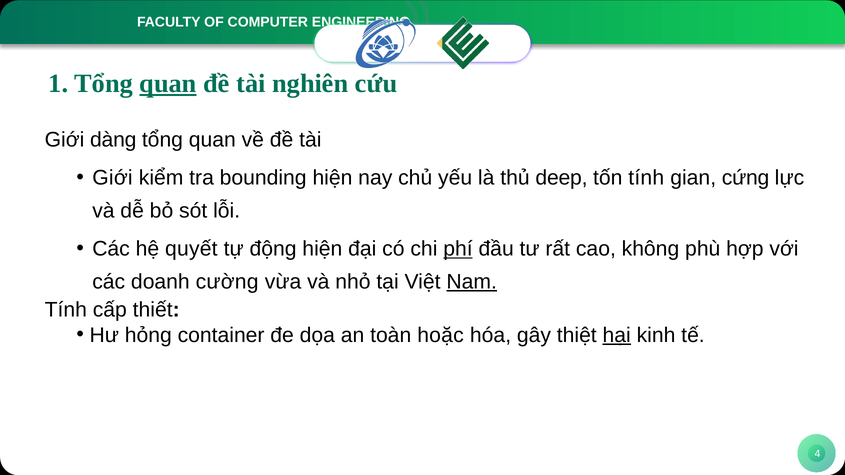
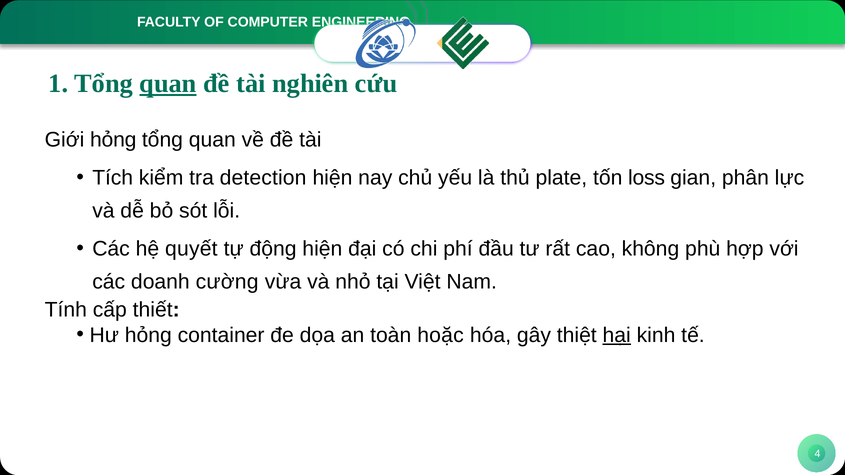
Giới dàng: dàng -> hỏng (113, 140)
Giới: Giới -> Tích (113, 178)
bounding: bounding -> detection (263, 178)
deep: deep -> plate (561, 178)
tốn tính: tính -> loss (646, 178)
cứng: cứng -> phân (745, 178)
phí underline: present -> none (458, 249)
Nam underline: present -> none (472, 282)
